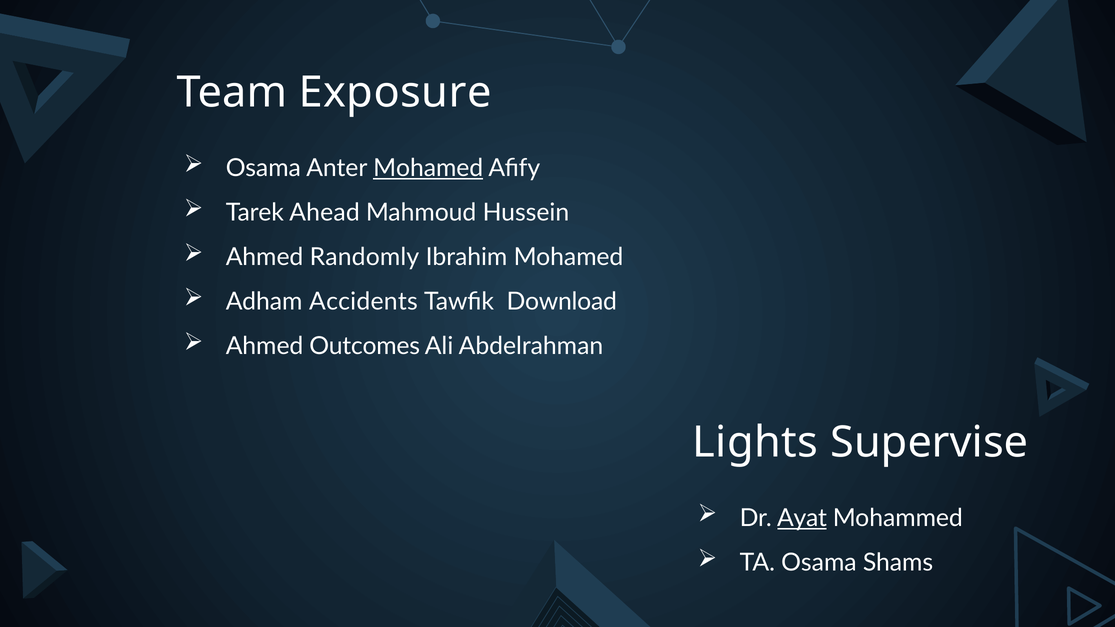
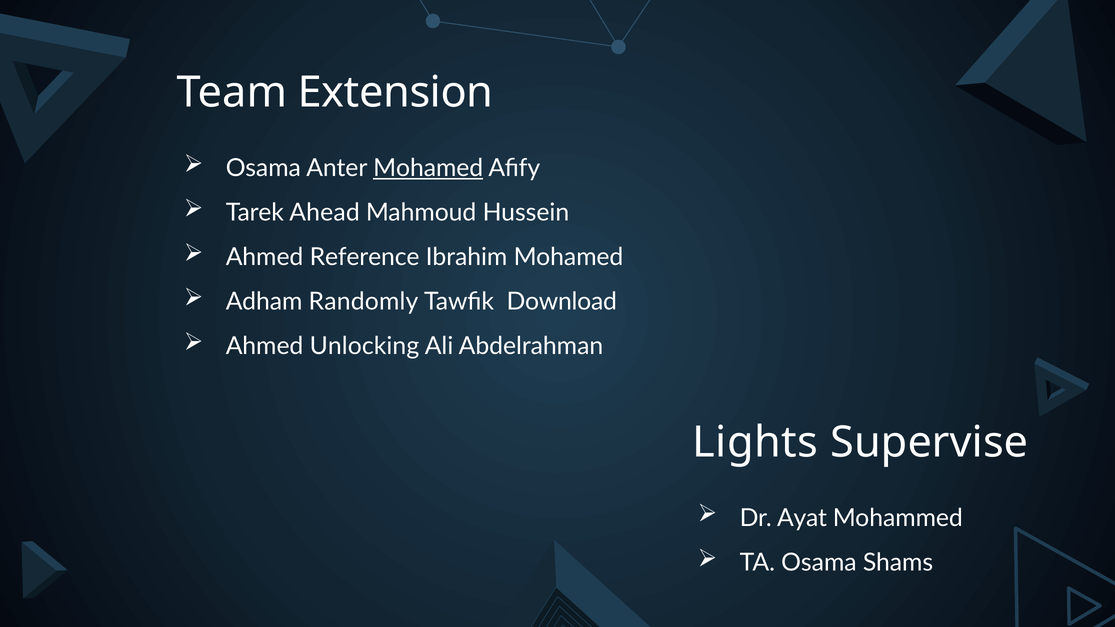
Exposure: Exposure -> Extension (395, 92)
Randomly: Randomly -> Reference (365, 257)
Accidents: Accidents -> Randomly (363, 302)
Outcomes: Outcomes -> Unlocking (364, 346)
Ayat underline: present -> none (802, 518)
